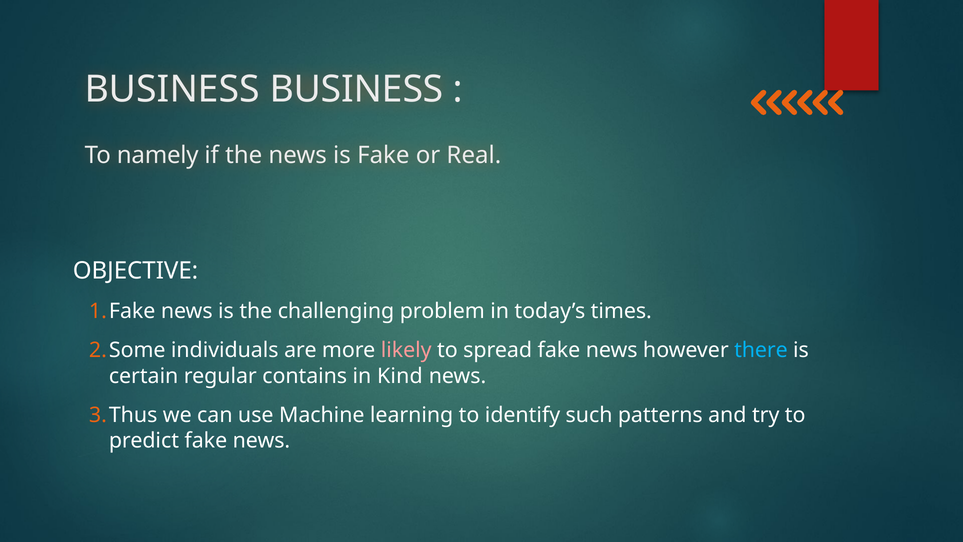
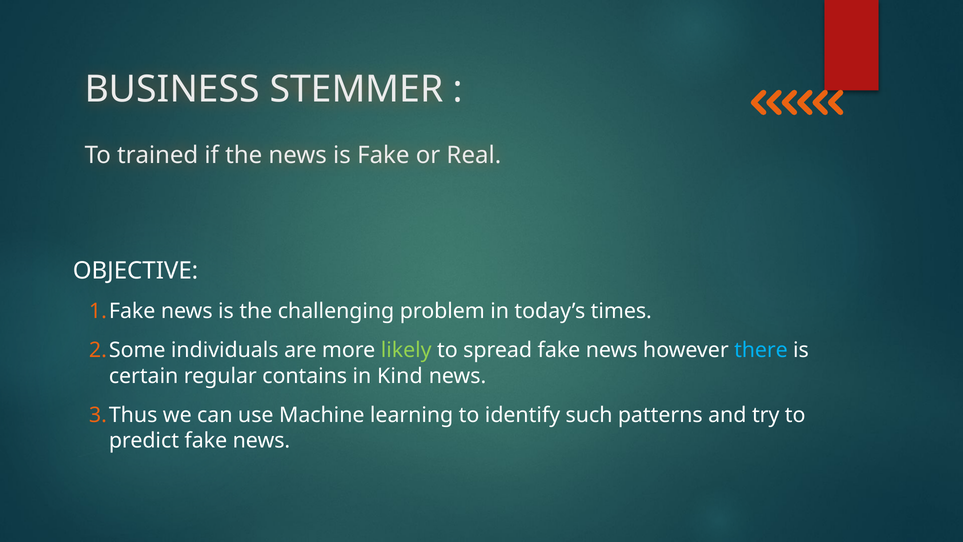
BUSINESS BUSINESS: BUSINESS -> STEMMER (356, 90)
namely: namely -> trained (158, 155)
likely colour: pink -> light green (406, 350)
